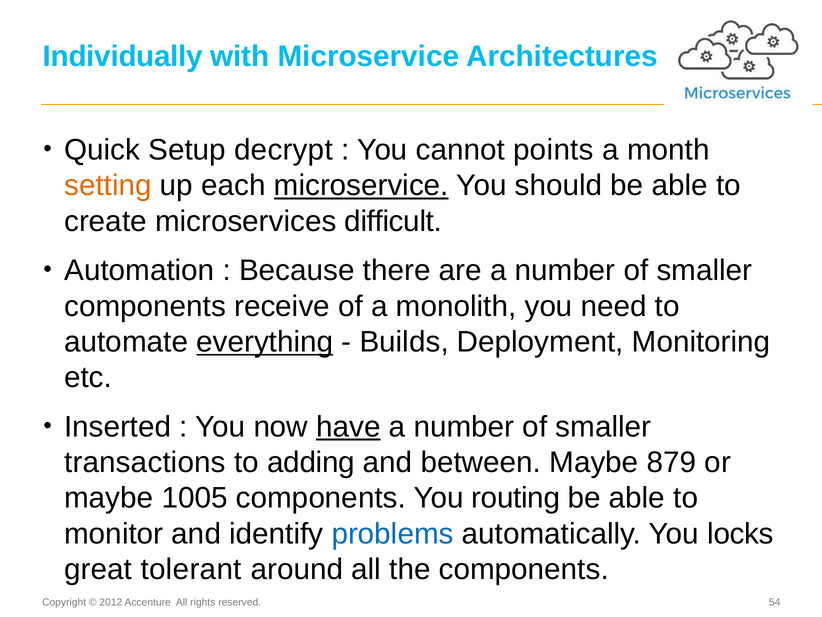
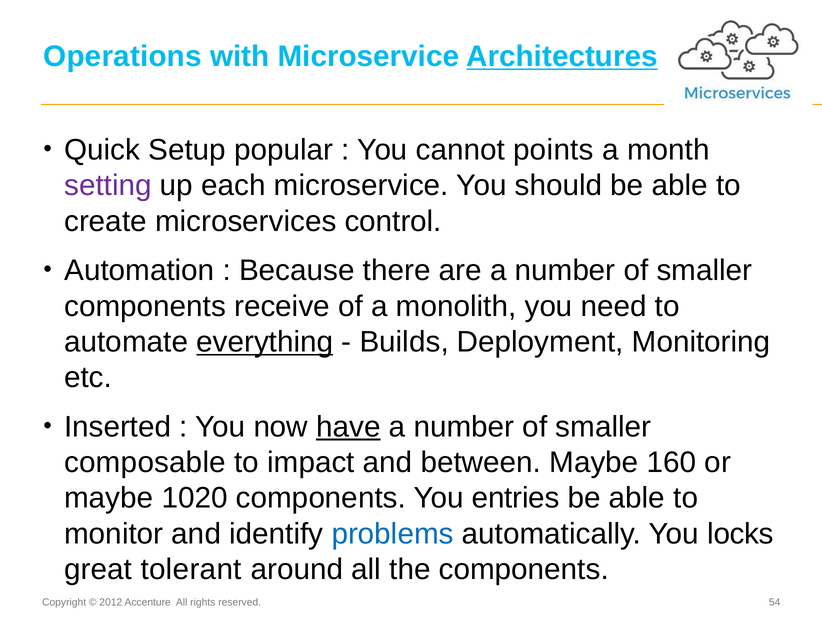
Individually: Individually -> Operations (123, 56)
Architectures underline: none -> present (562, 56)
decrypt: decrypt -> popular (284, 150)
setting colour: orange -> purple (108, 186)
microservice underline: present -> none (361, 186)
difficult: difficult -> control (393, 221)
transactions: transactions -> composable (145, 462)
adding: adding -> impact (311, 462)
879: 879 -> 160 (672, 462)
1005: 1005 -> 1020 (195, 498)
routing: routing -> entries (516, 498)
